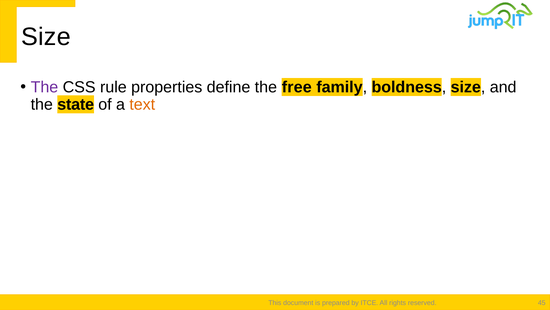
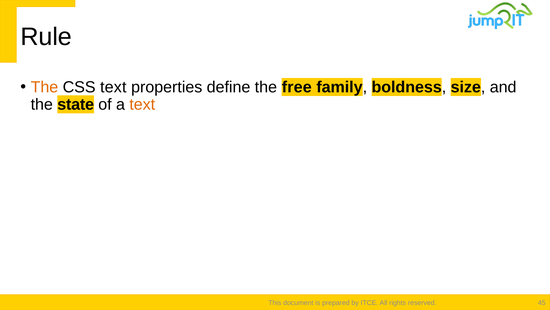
Size: Size -> Rule (46, 37)
The colour: purple -> orange (44, 87)
CSS rule: rule -> text (113, 87)
